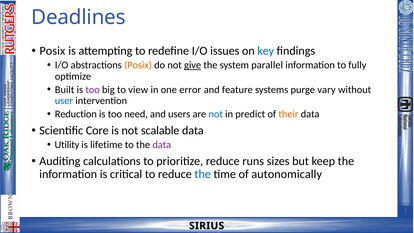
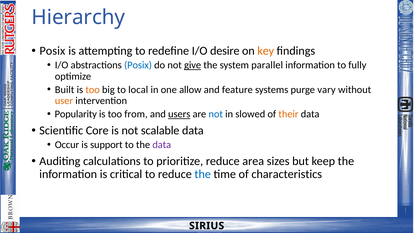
Deadlines: Deadlines -> Hierarchy (78, 17)
issues: issues -> desire (225, 51)
key colour: blue -> orange (266, 51)
Posix colour: orange -> blue (138, 65)
too colour: purple -> orange (93, 90)
view: view -> local (138, 90)
error: error -> allow (190, 90)
user colour: blue -> orange (64, 101)
Reduction: Reduction -> Popularity (76, 114)
need: need -> from (136, 114)
users underline: none -> present (179, 114)
predict: predict -> slowed (250, 114)
Utility: Utility -> Occur (67, 145)
lifetime: lifetime -> support (106, 145)
runs: runs -> area (253, 161)
autonomically: autonomically -> characteristics (287, 174)
